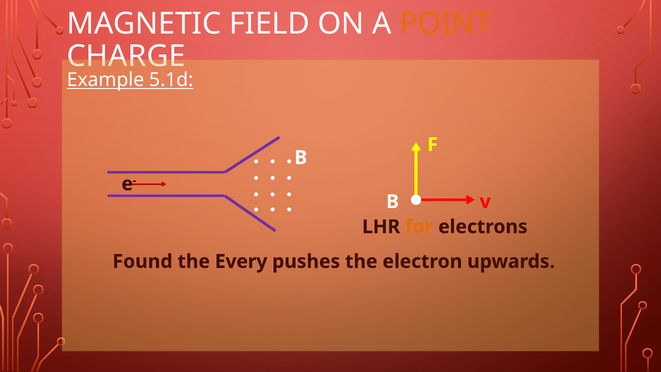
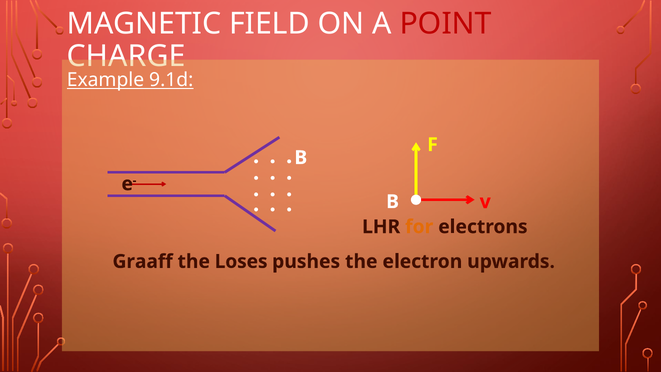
POINT colour: orange -> red (446, 24)
5.1d: 5.1d -> 9.1d (171, 80)
Found: Found -> Graaff (143, 261)
Every: Every -> Loses (241, 261)
